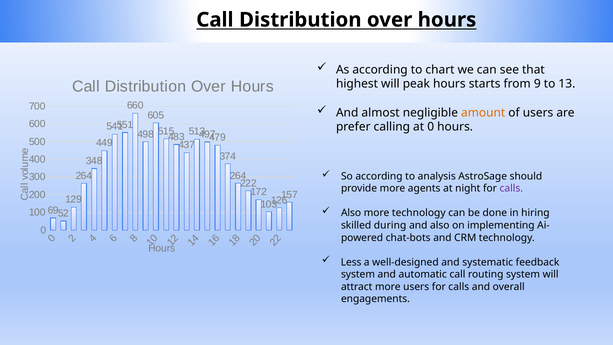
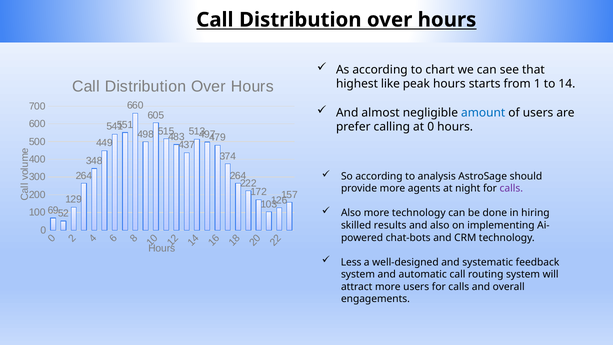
highest will: will -> like (390, 84)
from 9: 9 -> 1 (537, 84)
13: 13 -> 14 (567, 84)
amount colour: orange -> blue (483, 113)
during: during -> results (390, 225)
